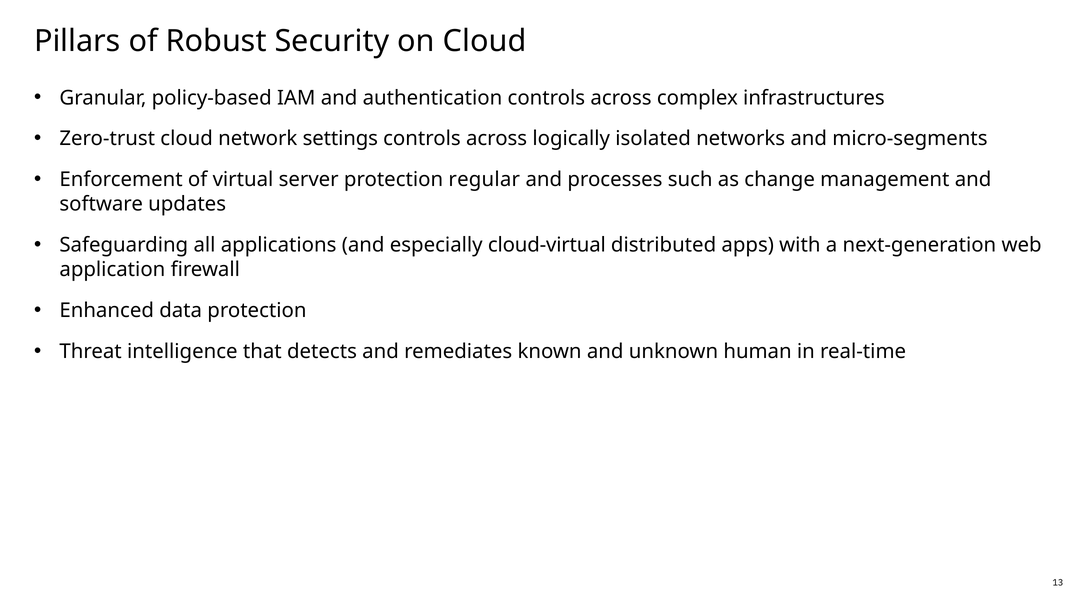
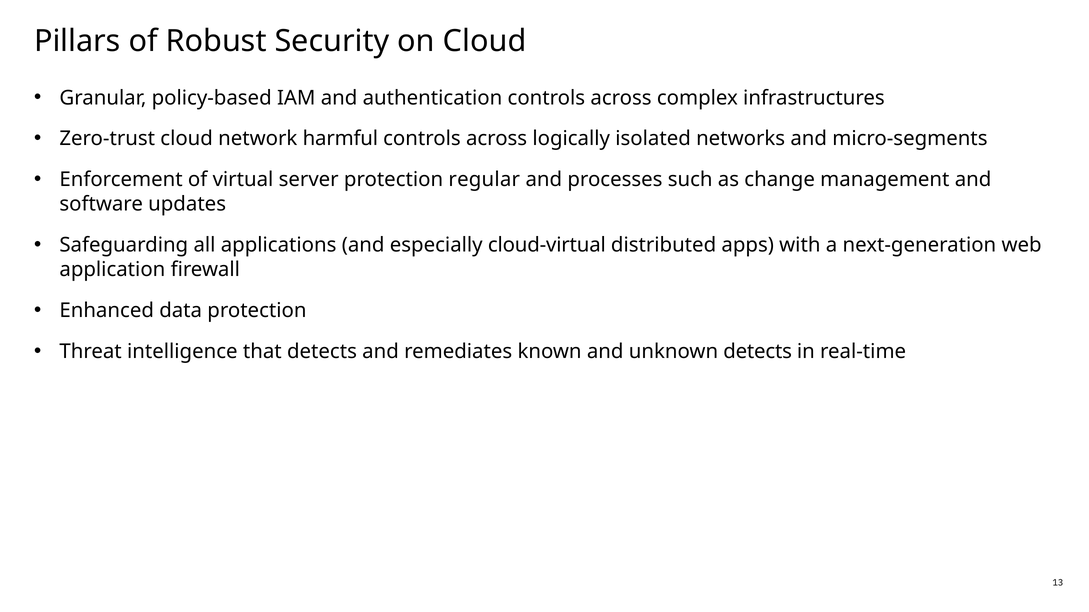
settings: settings -> harmful (340, 139)
unknown human: human -> detects (758, 352)
